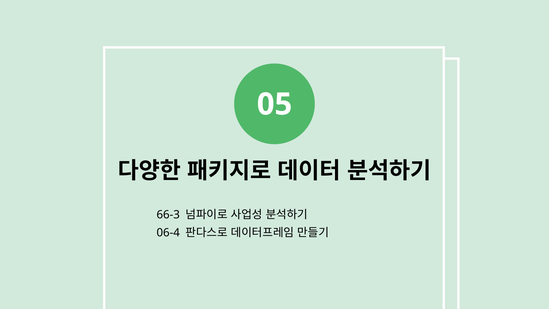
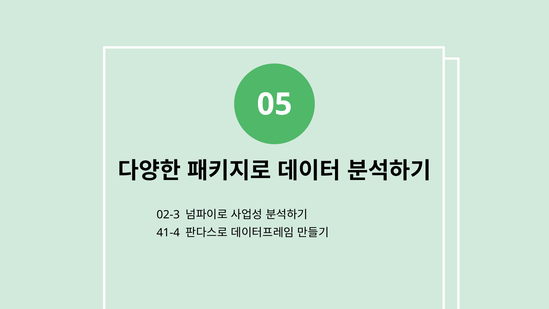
66-3: 66-3 -> 02-3 (168, 215)
06-4: 06-4 -> 41-4 (168, 233)
